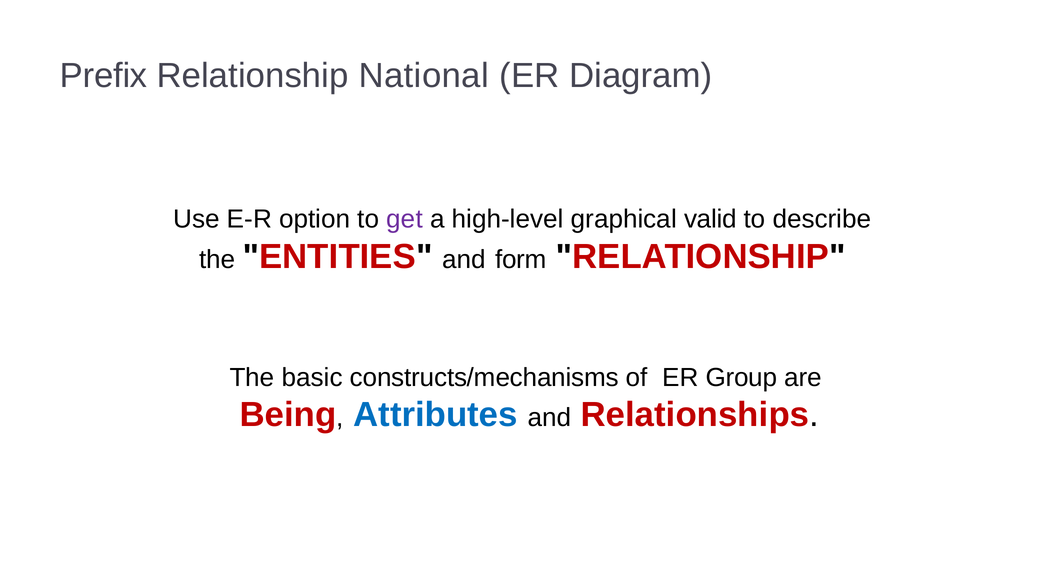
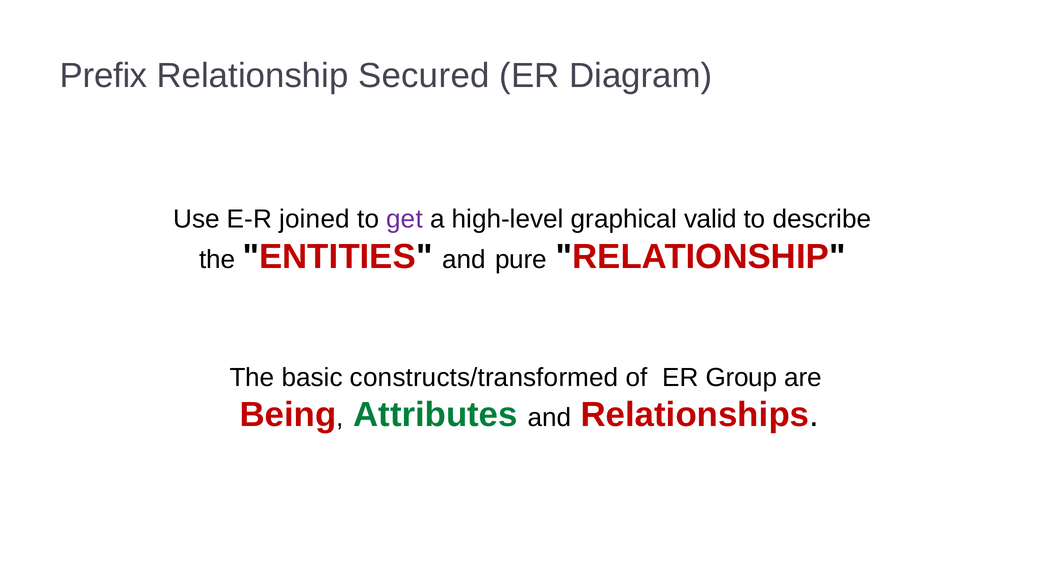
National: National -> Secured (424, 76)
option: option -> joined (315, 219)
form: form -> pure (521, 259)
constructs/mechanisms: constructs/mechanisms -> constructs/transformed (484, 377)
Attributes colour: blue -> green (436, 415)
